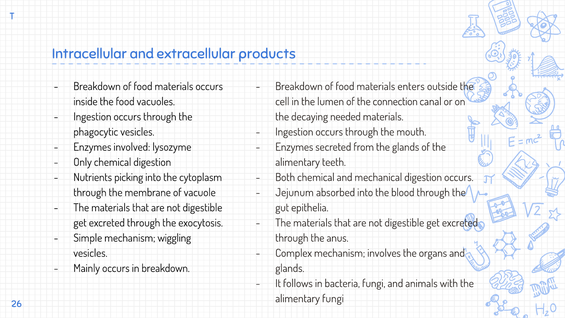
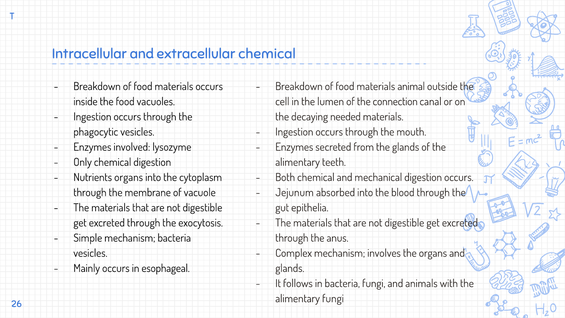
extracellular products: products -> chemical (267, 54)
enters: enters -> animal (411, 86)
Nutrients picking: picking -> organs (129, 177)
mechanism wiggling: wiggling -> bacteria (174, 238)
in breakdown: breakdown -> esophageal (166, 268)
